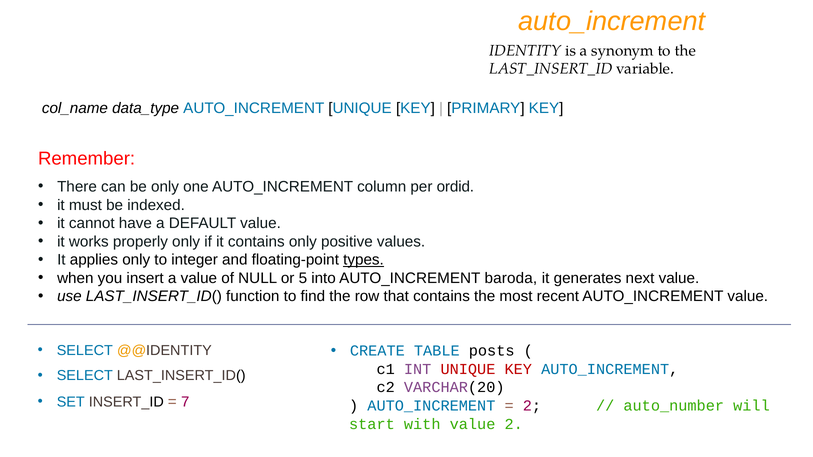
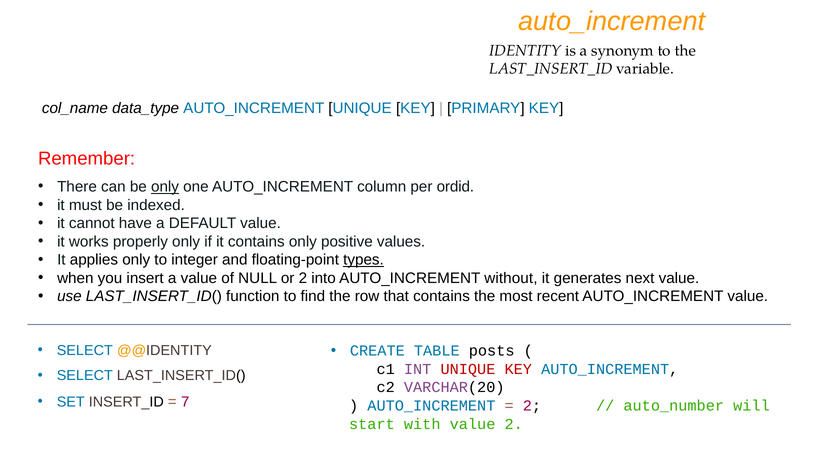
only underline: none -> present (165, 187)
or 5: 5 -> 2 (303, 278)
baroda: baroda -> without (511, 278)
